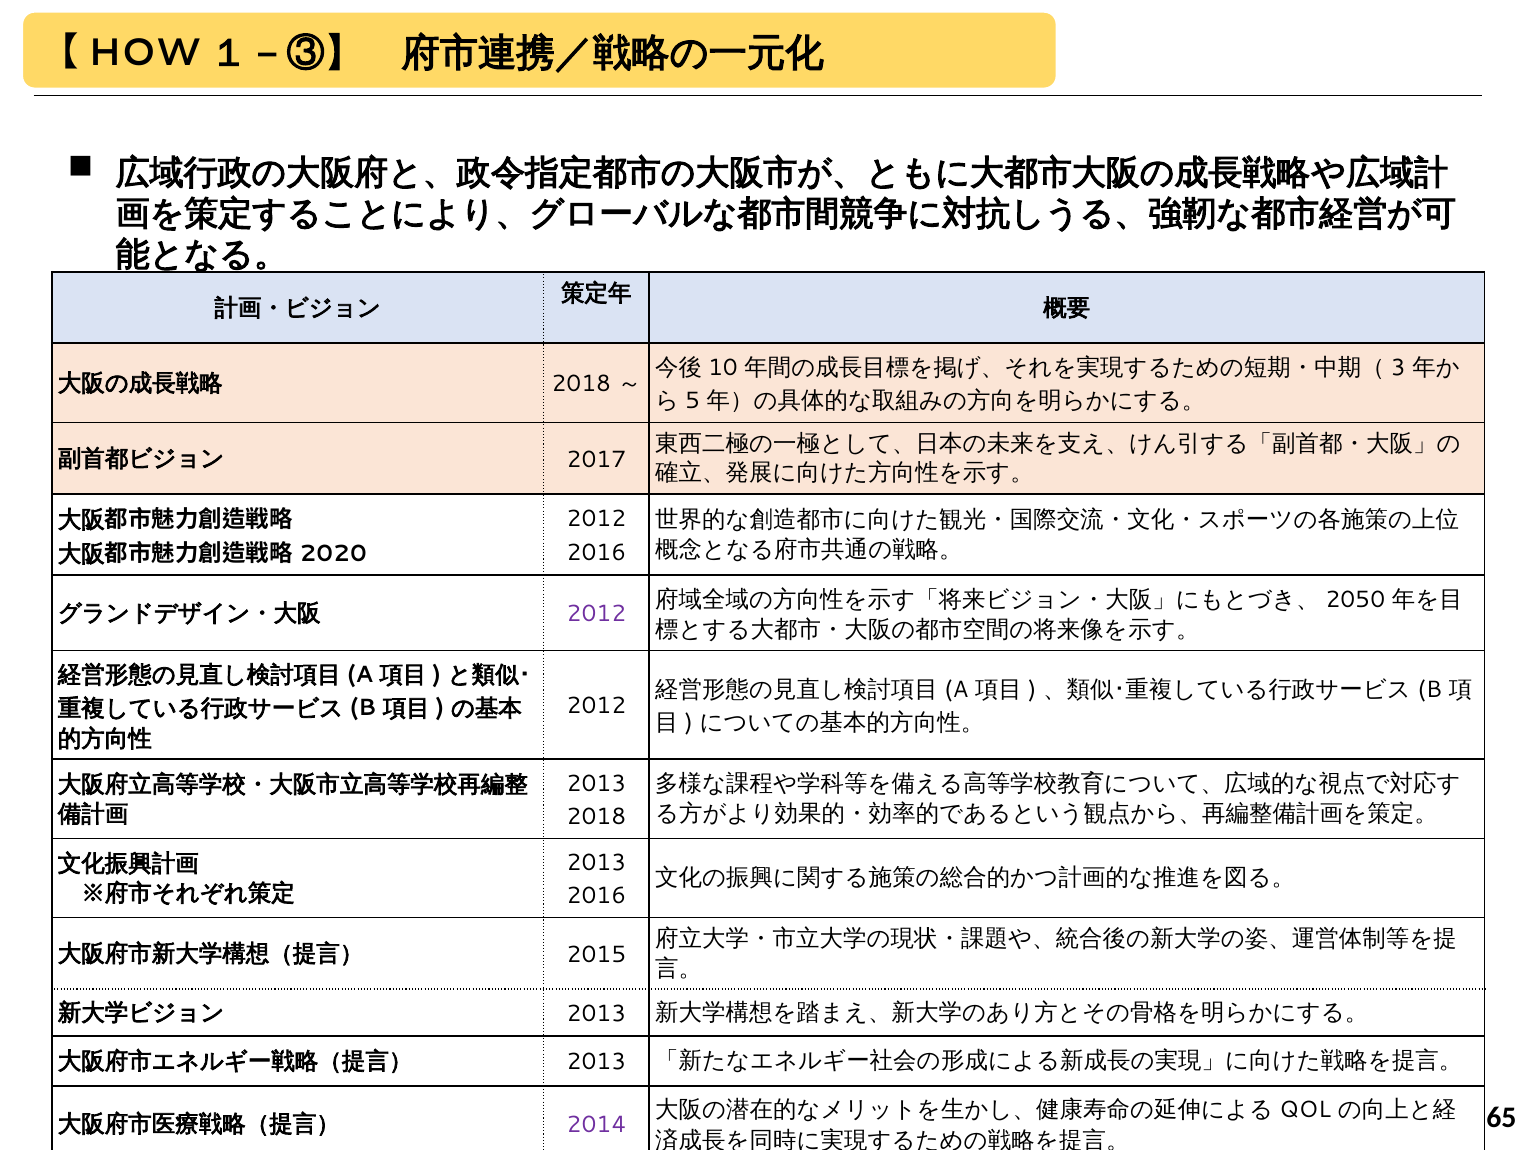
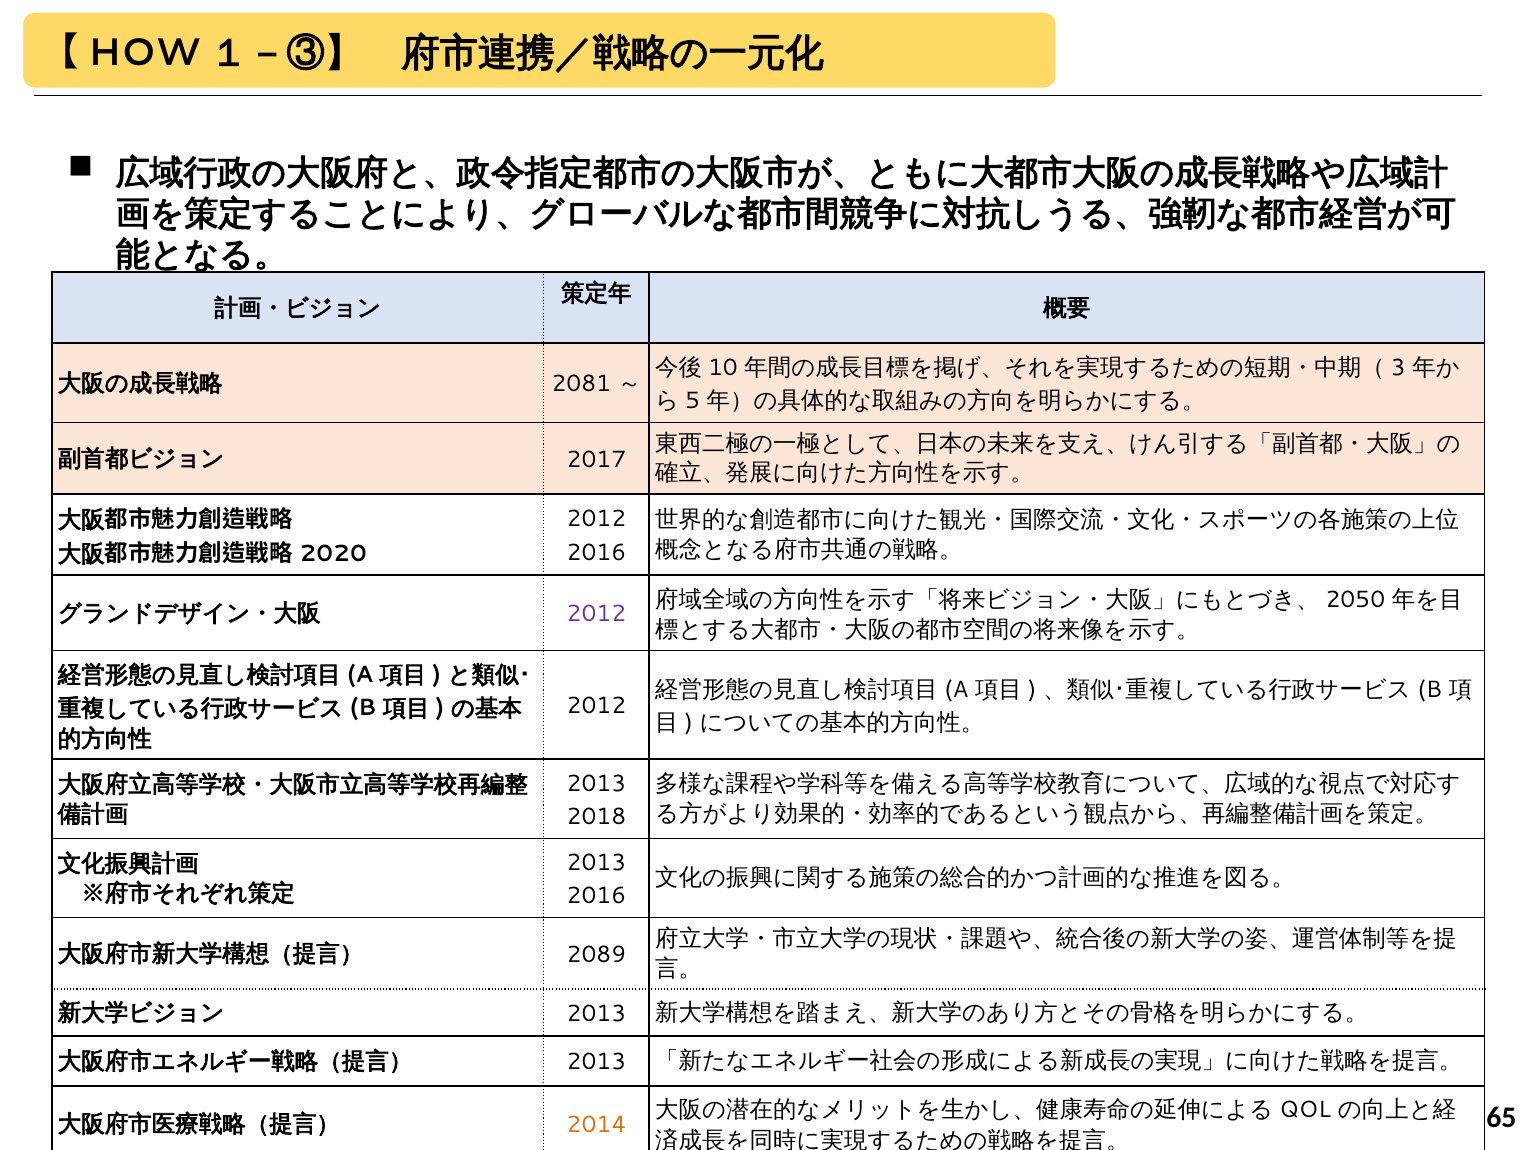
2018: 2018 -> 2081 (581, 384)
2015: 2015 -> 2089 (596, 954)
2014 colour: purple -> orange (596, 1125)
